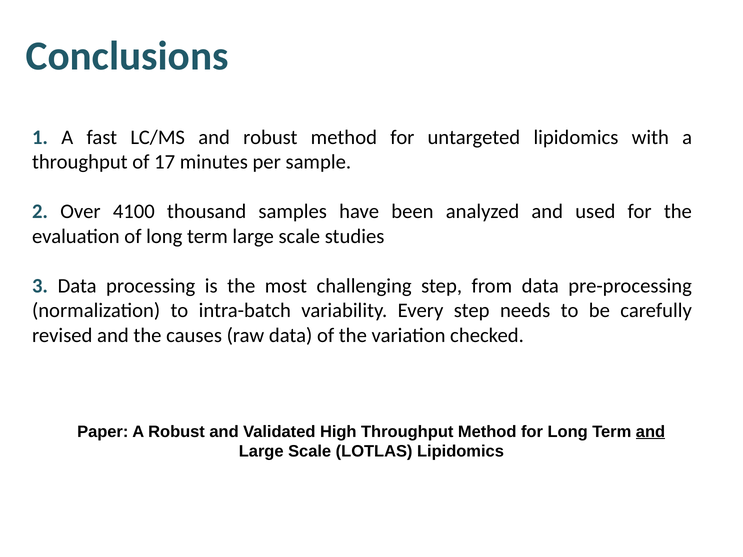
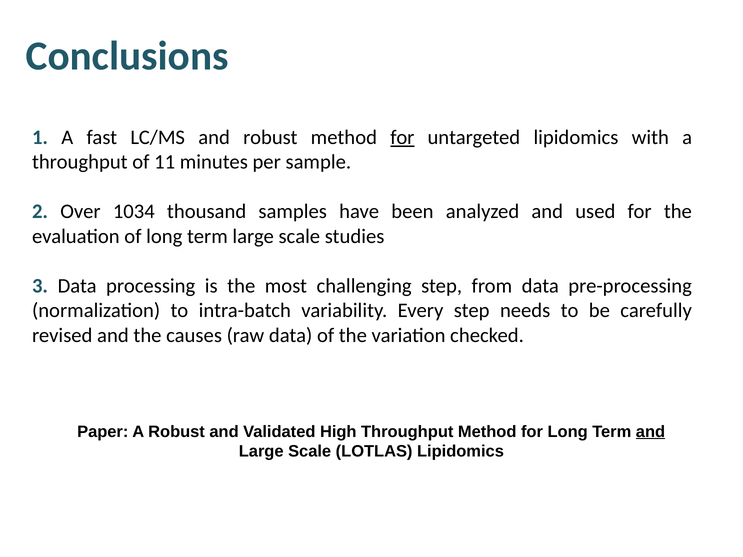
for underline: none -> present (402, 137)
17: 17 -> 11 (165, 162)
4100: 4100 -> 1034 (134, 212)
